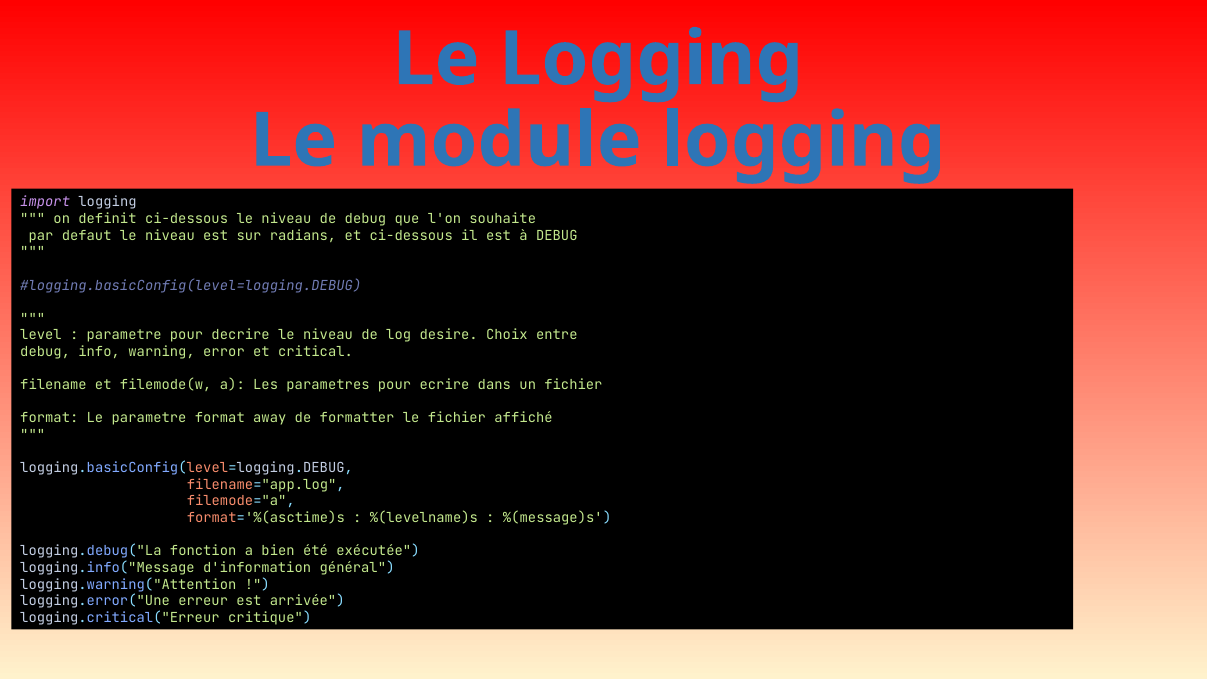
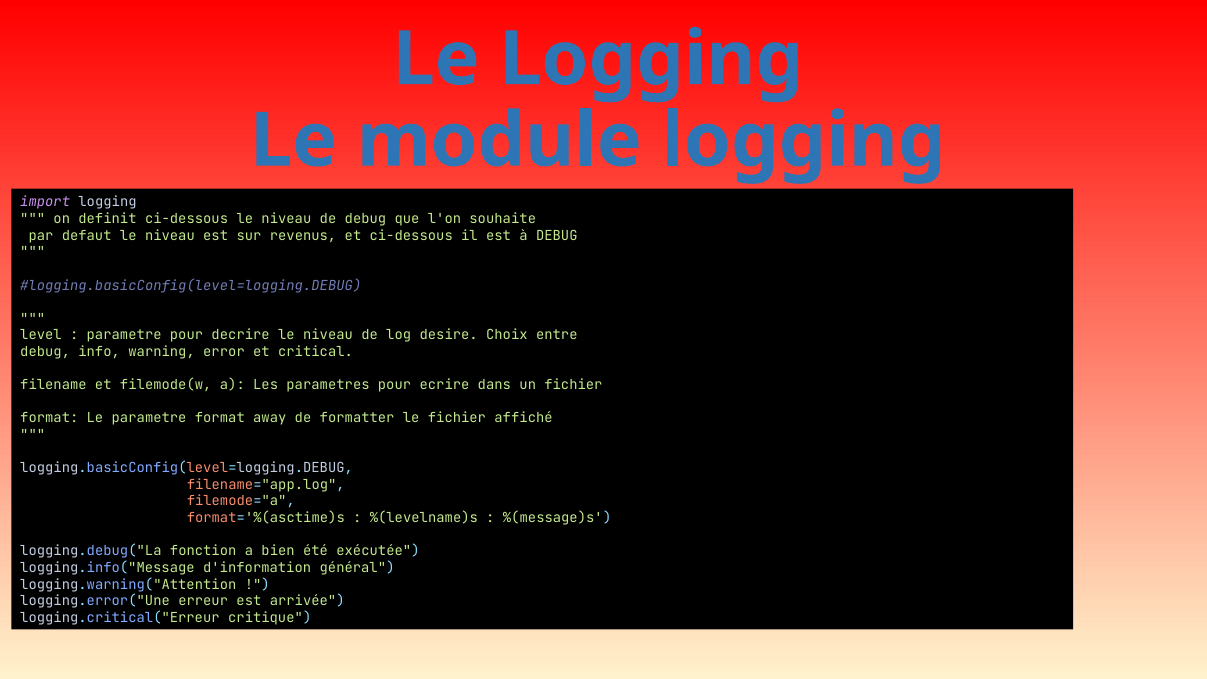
radians: radians -> revenus (303, 236)
